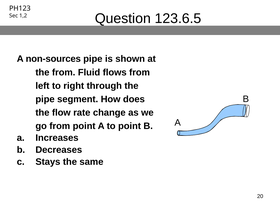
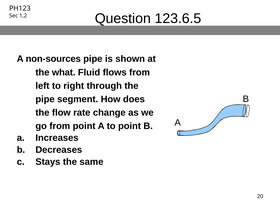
the from: from -> what (64, 72)
